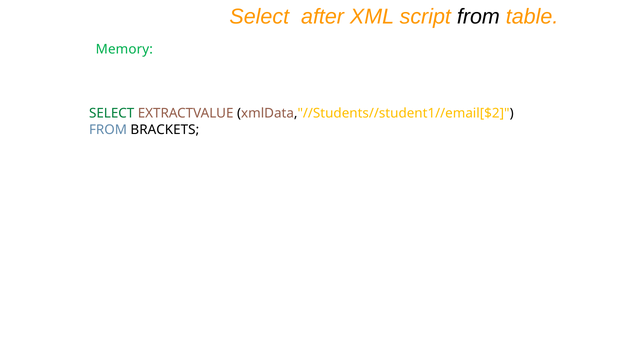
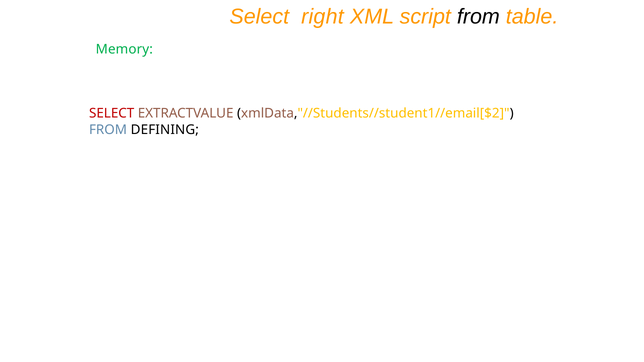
after: after -> right (322, 17)
SELECT colour: green -> red (112, 114)
BRACKETS: BRACKETS -> DEFINING (165, 130)
